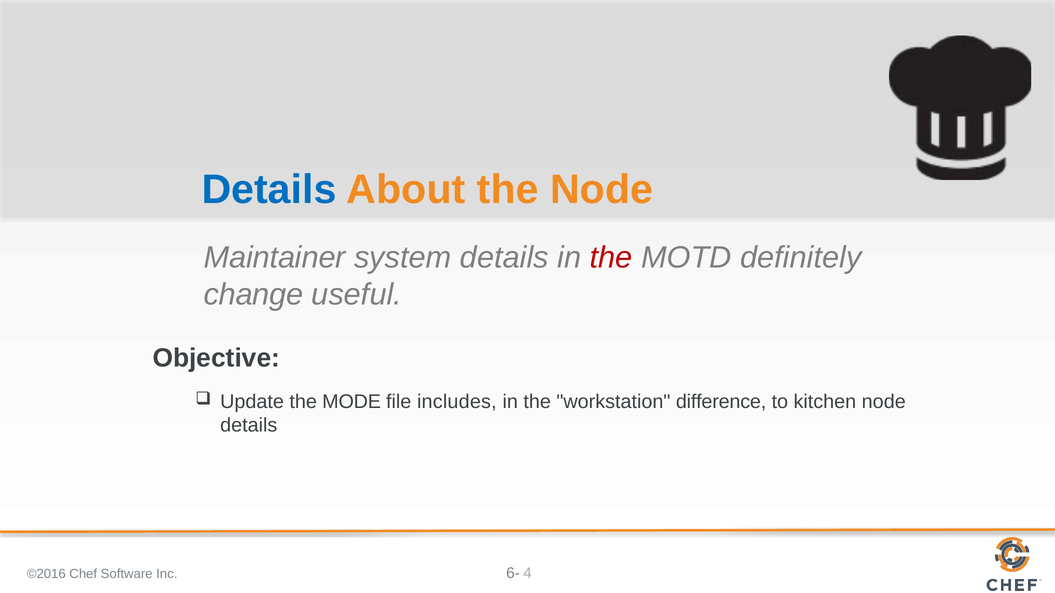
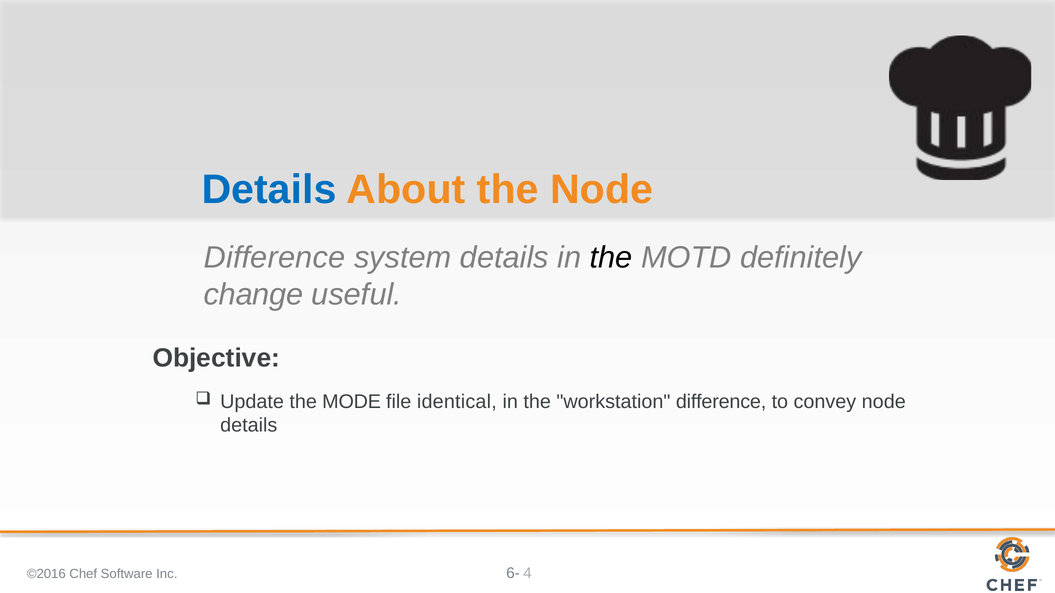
Maintainer: Maintainer -> Difference (275, 258)
the colour: red -> black (611, 258)
includes: includes -> identical (457, 402)
kitchen: kitchen -> convey (825, 402)
